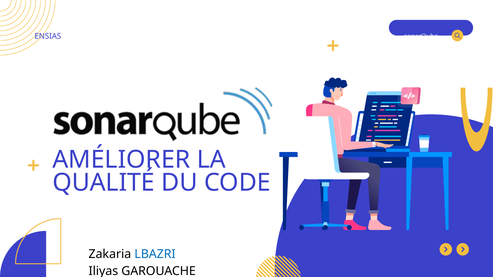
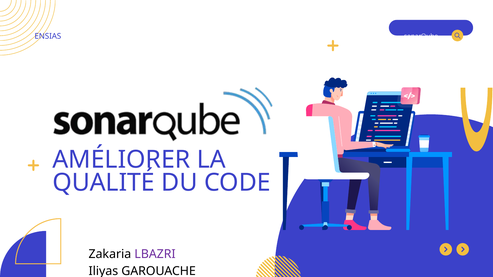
LBAZRI colour: blue -> purple (155, 254)
